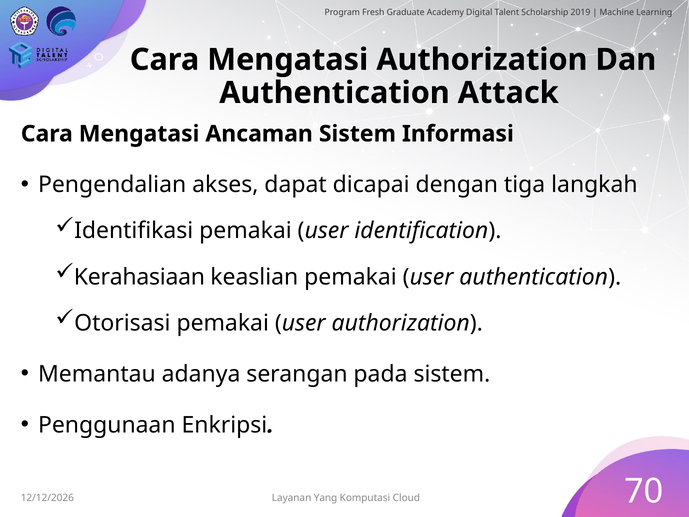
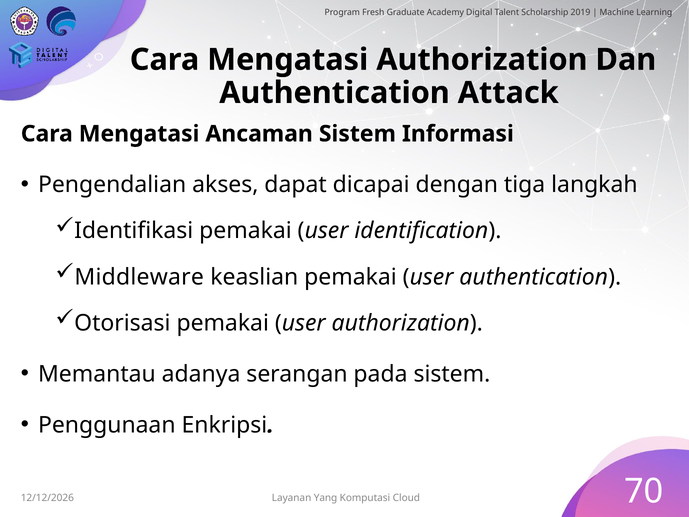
Kerahasiaan: Kerahasiaan -> Middleware (139, 277)
